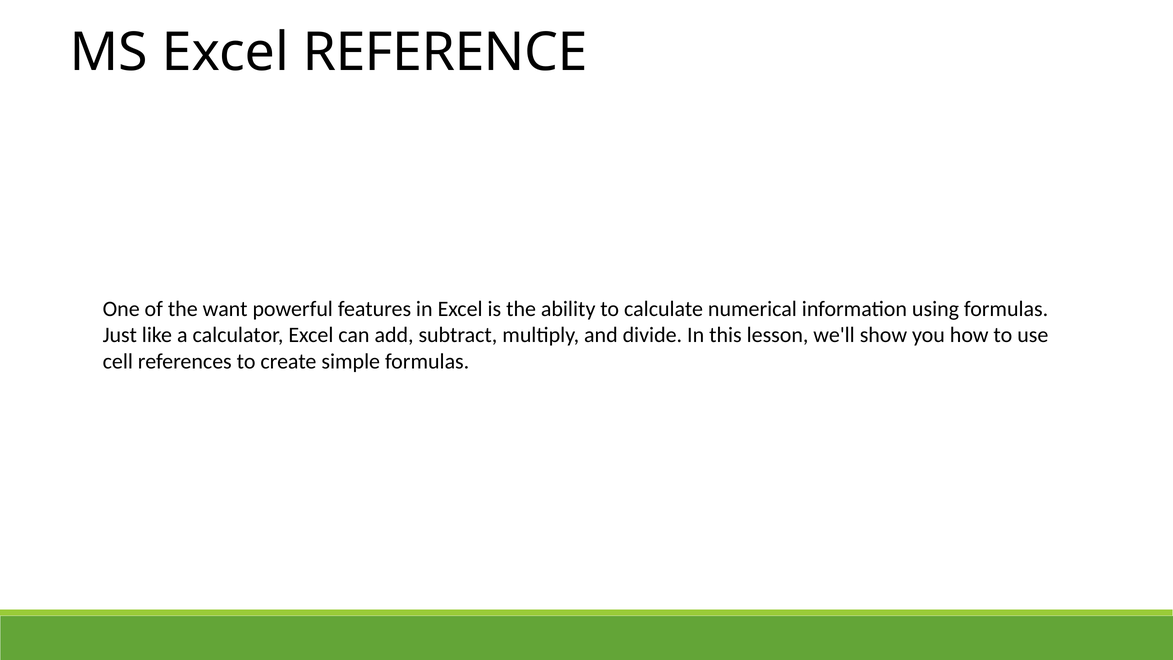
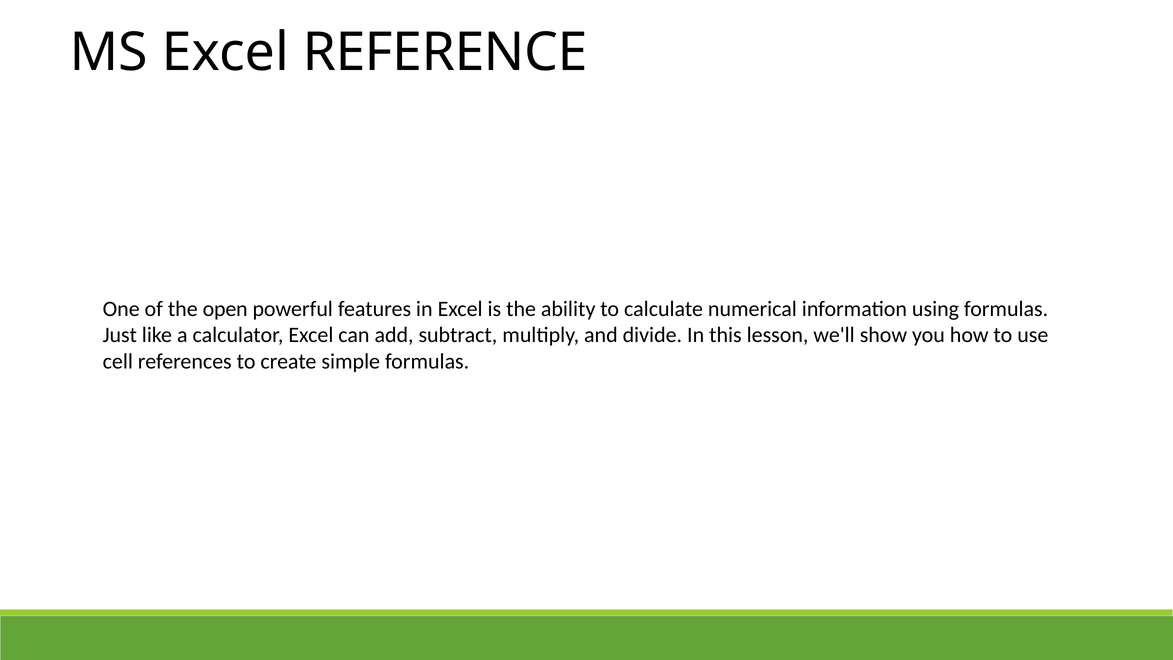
want: want -> open (225, 309)
